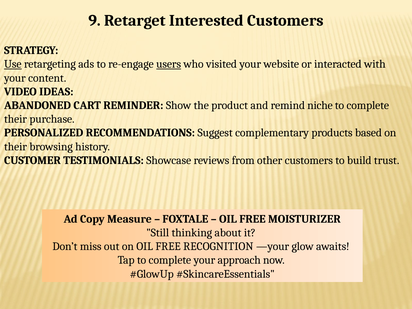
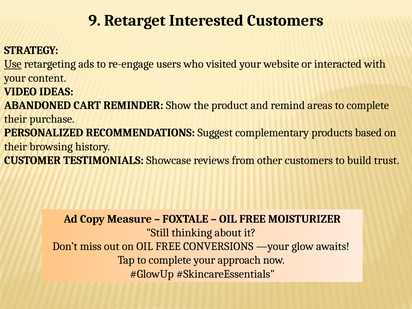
users underline: present -> none (169, 64)
niche: niche -> areas (320, 105)
RECOGNITION: RECOGNITION -> CONVERSIONS (218, 246)
